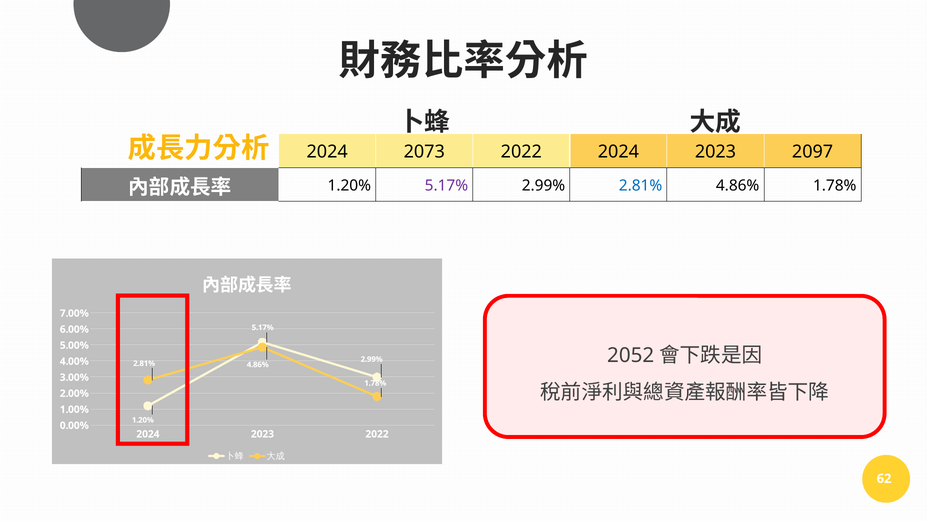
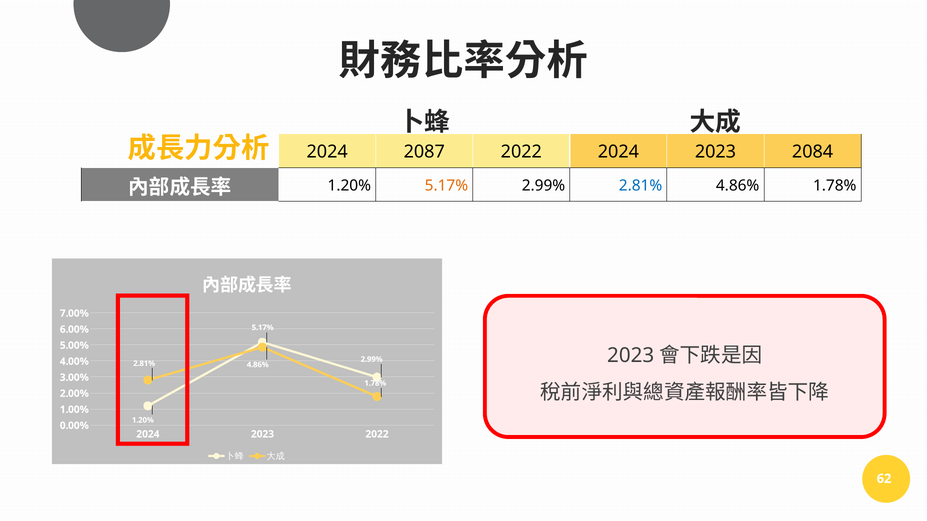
2073: 2073 -> 2087 (424, 152)
2097: 2097 -> 2084 (813, 152)
5.17% colour: purple -> orange (446, 186)
2052: 2052 -> 2023 (631, 356)
